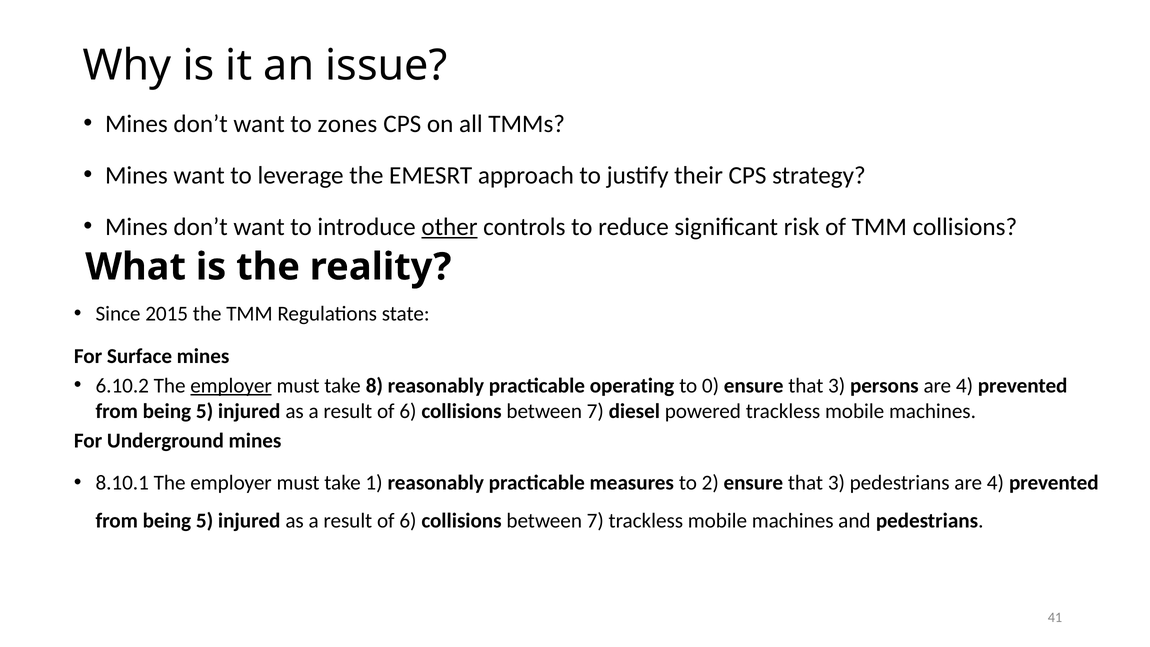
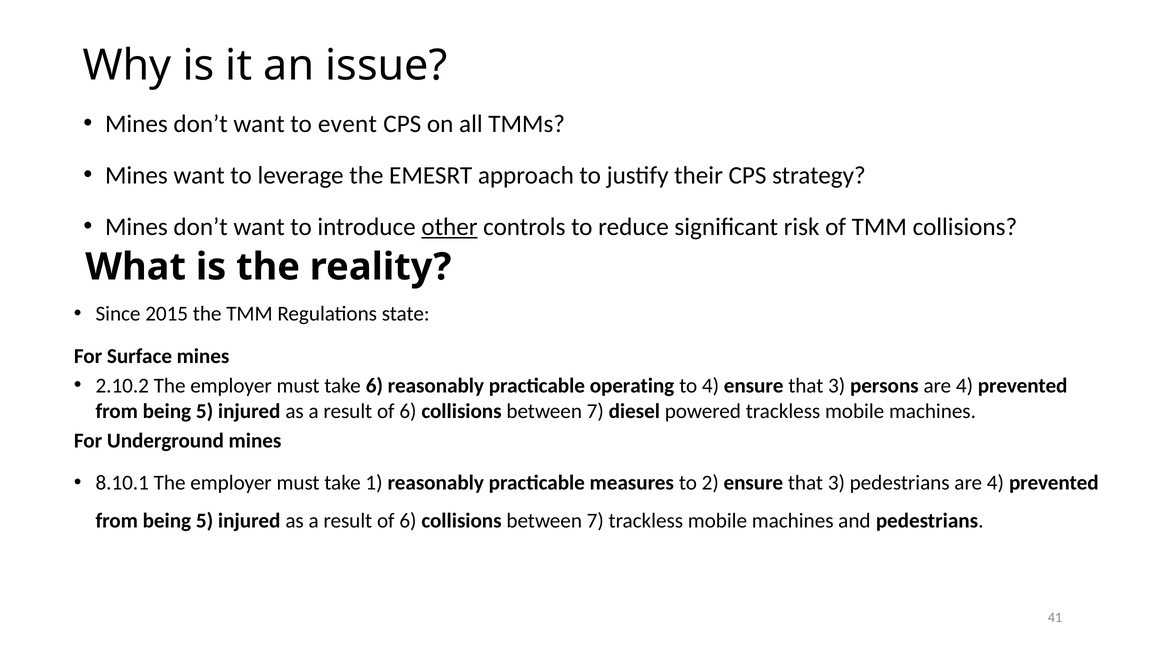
zones: zones -> event (347, 124)
6.10.2: 6.10.2 -> 2.10.2 (122, 386)
employer underline: present -> none (231, 386)
take 8: 8 -> 6 (374, 386)
to 0: 0 -> 4 (711, 386)
